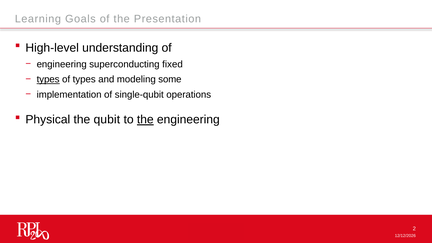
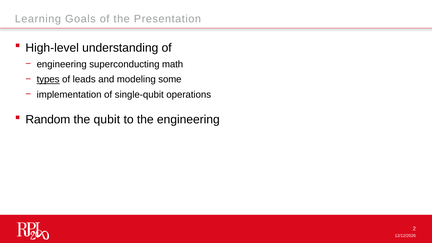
fixed: fixed -> math (173, 64)
of types: types -> leads (84, 79)
Physical: Physical -> Random (48, 120)
the underline: present -> none (145, 120)
